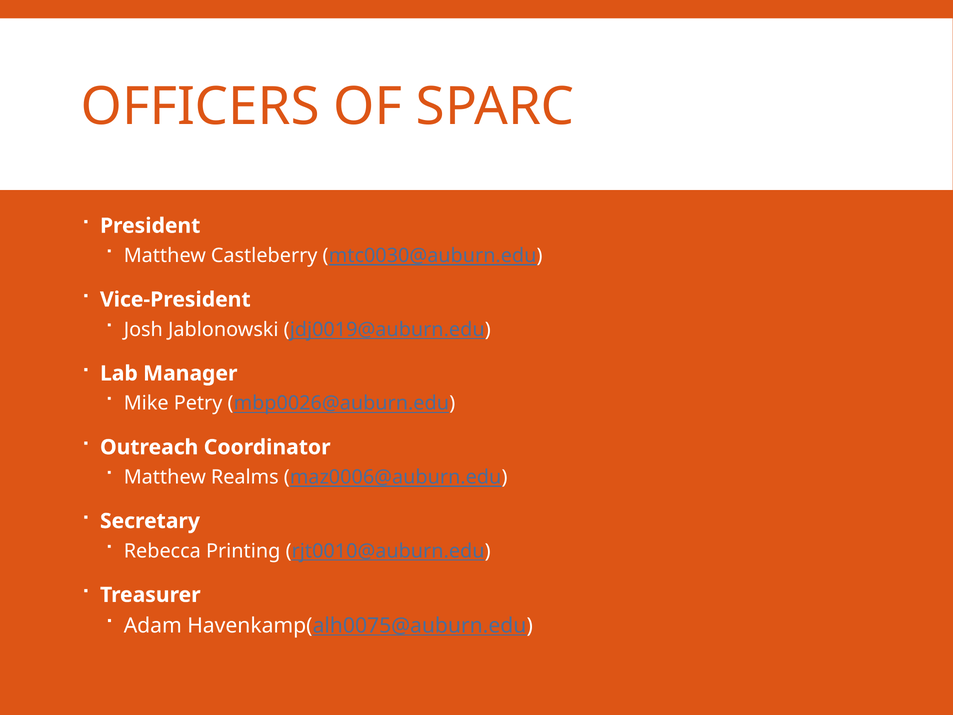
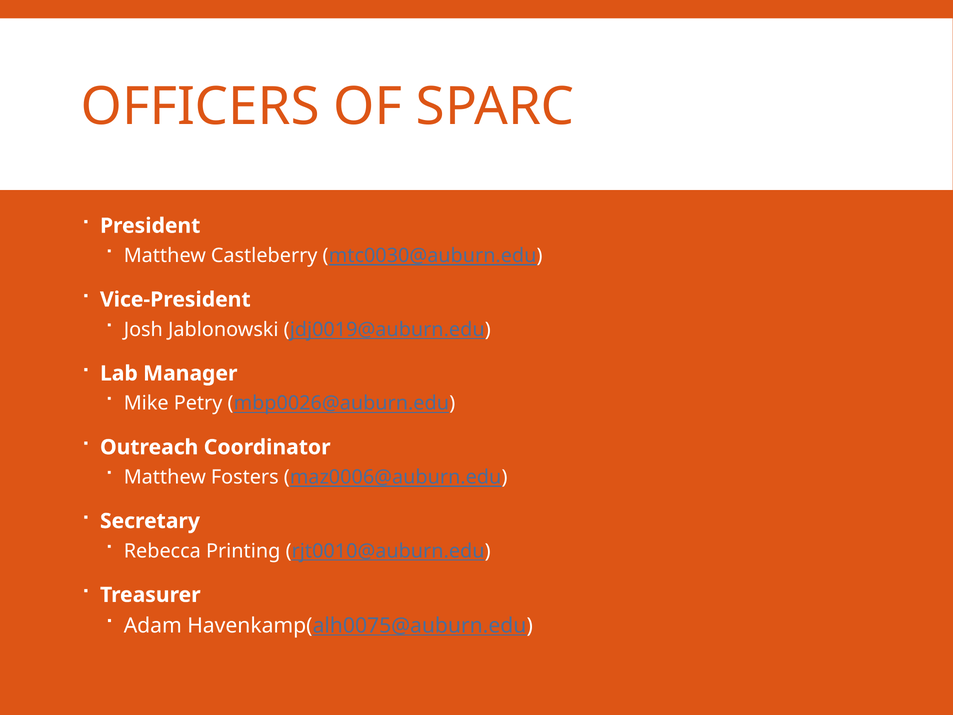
Realms: Realms -> Fosters (245, 477)
